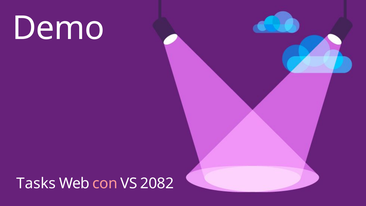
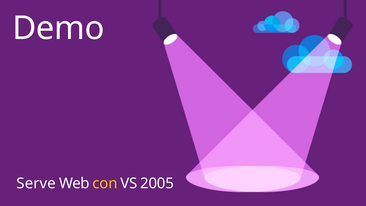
Tasks: Tasks -> Serve (36, 183)
con colour: pink -> yellow (105, 183)
2082: 2082 -> 2005 (157, 183)
